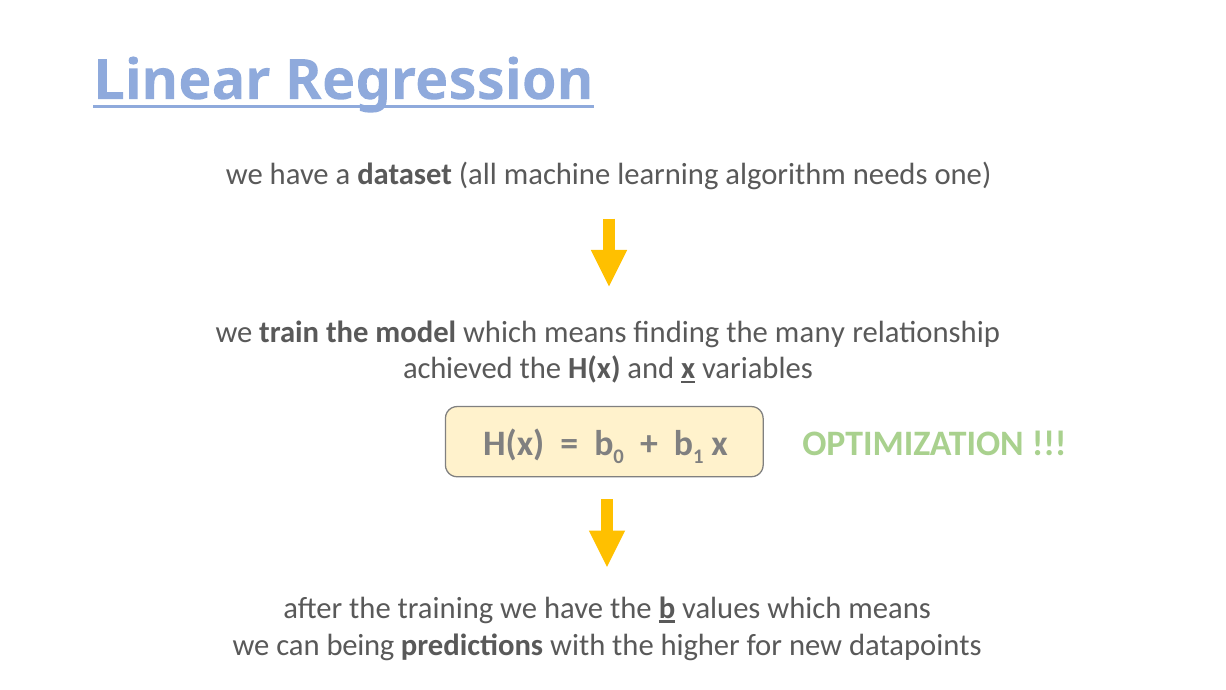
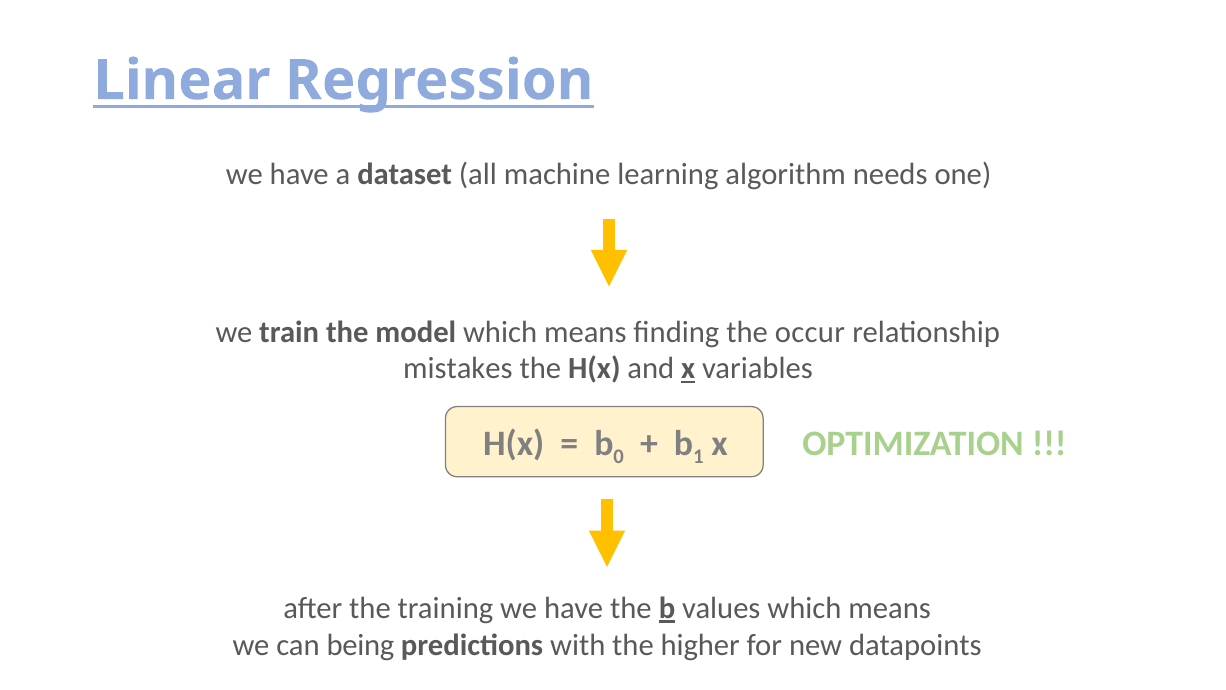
many: many -> occur (810, 332)
achieved: achieved -> mistakes (458, 369)
